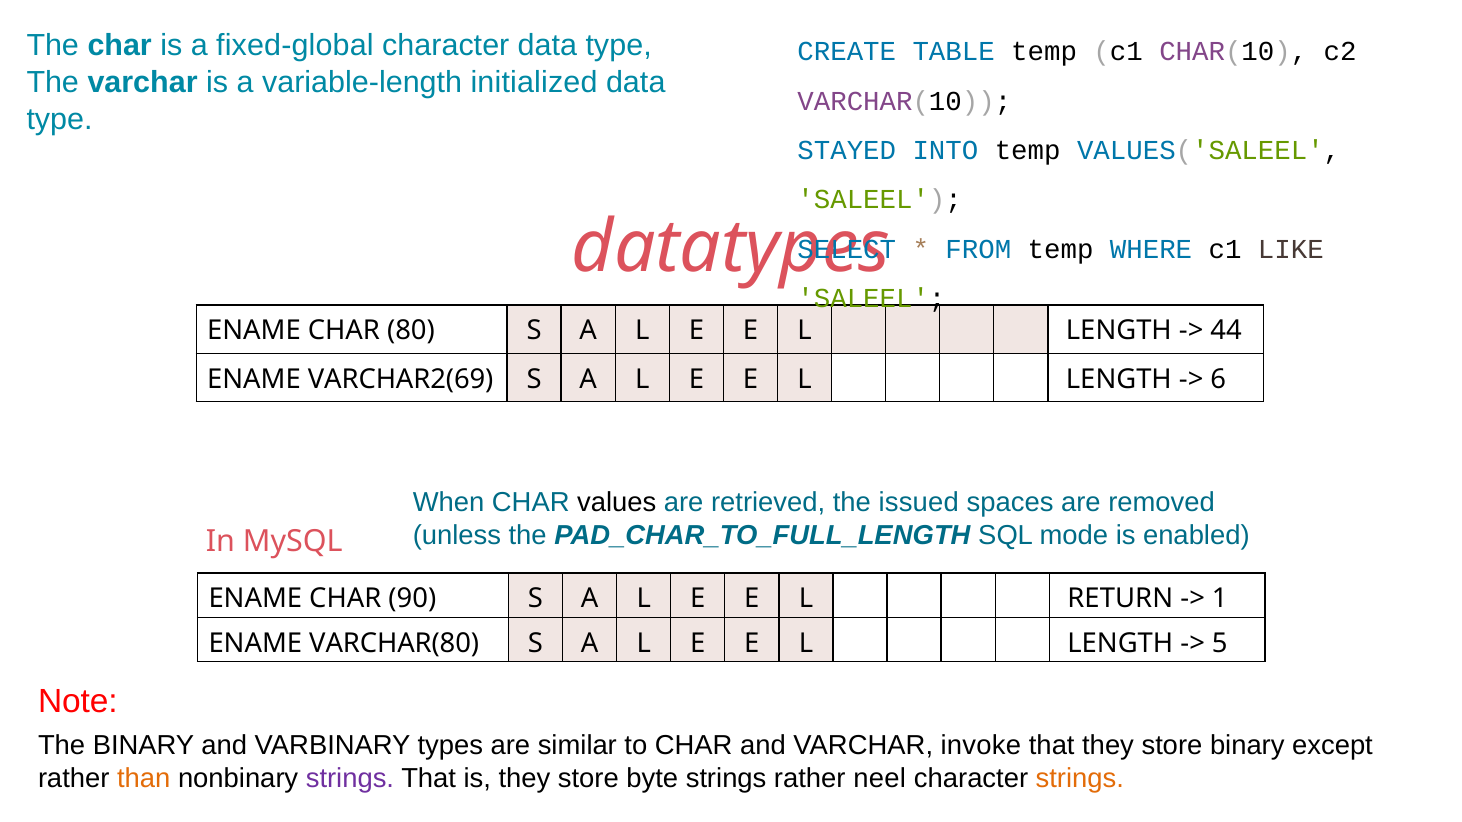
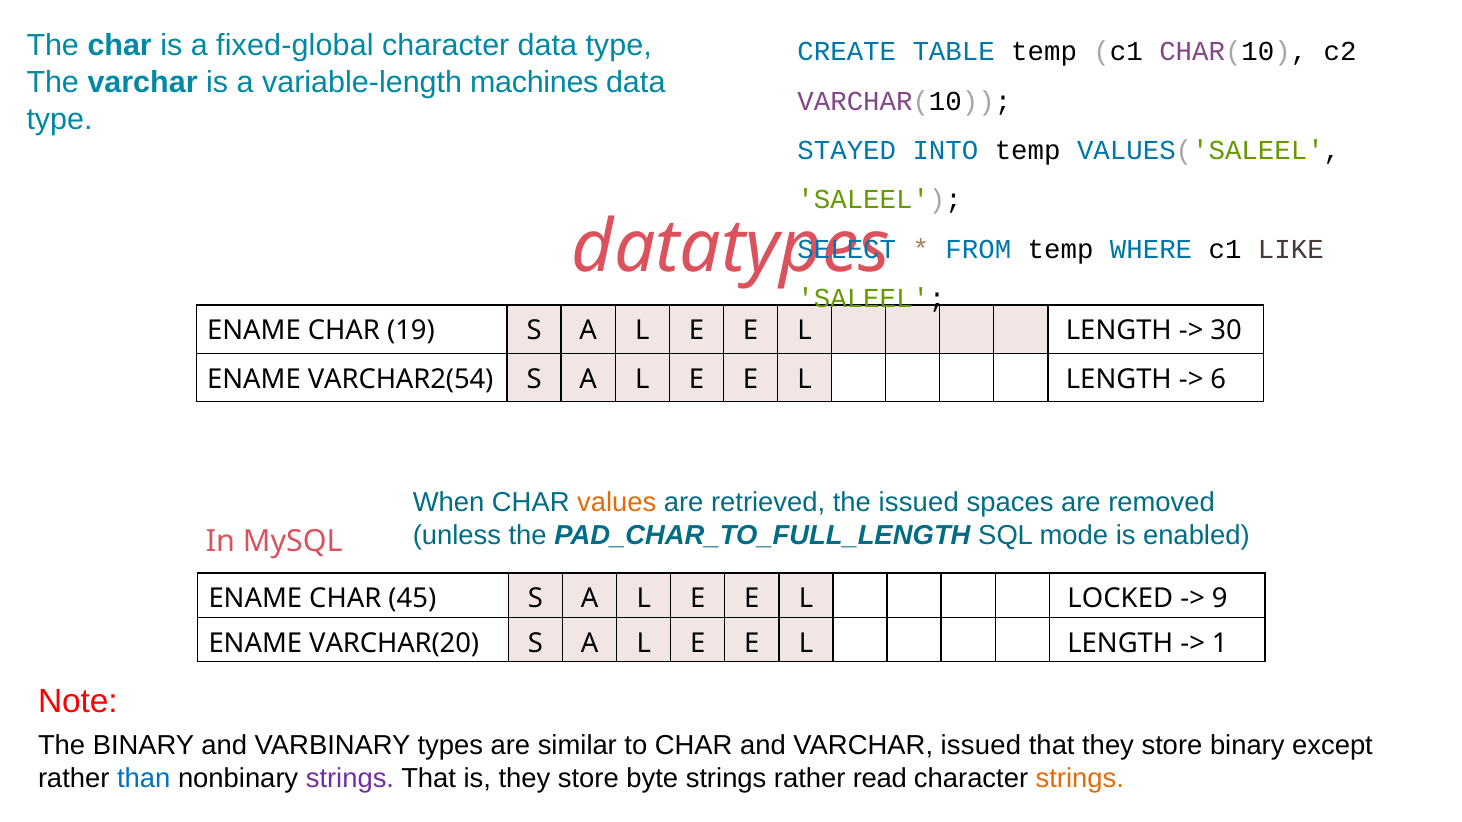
initialized: initialized -> machines (534, 82)
80: 80 -> 19 (411, 331)
44: 44 -> 30 (1226, 331)
VARCHAR2(69: VARCHAR2(69 -> VARCHAR2(54 (401, 379)
values colour: black -> orange (617, 503)
90: 90 -> 45 (412, 599)
RETURN: RETURN -> LOCKED (1120, 599)
1: 1 -> 9 (1220, 599)
VARCHAR(80: VARCHAR(80 -> VARCHAR(20 (394, 643)
5: 5 -> 1 (1220, 643)
VARCHAR invoke: invoke -> issued (981, 745)
than colour: orange -> blue (144, 778)
neel: neel -> read (880, 778)
